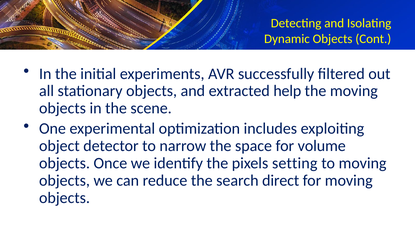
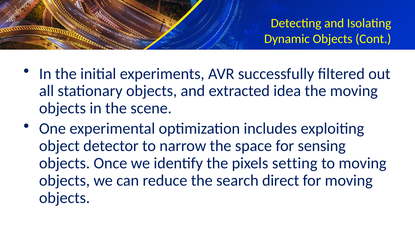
help: help -> idea (287, 91)
volume: volume -> sensing (322, 145)
